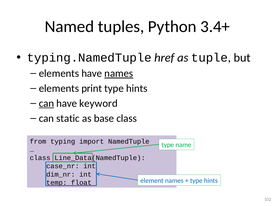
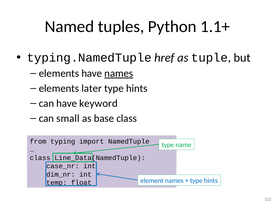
3.4+: 3.4+ -> 1.1+ (215, 27)
print: print -> later (92, 88)
can underline: present -> none (46, 103)
static: static -> small (68, 118)
